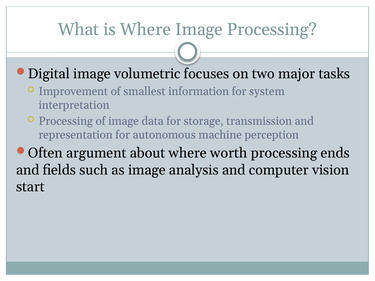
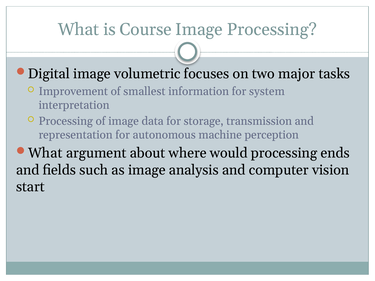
is Where: Where -> Course (146, 30)
Often: Often -> What (45, 153)
worth: worth -> would (229, 153)
